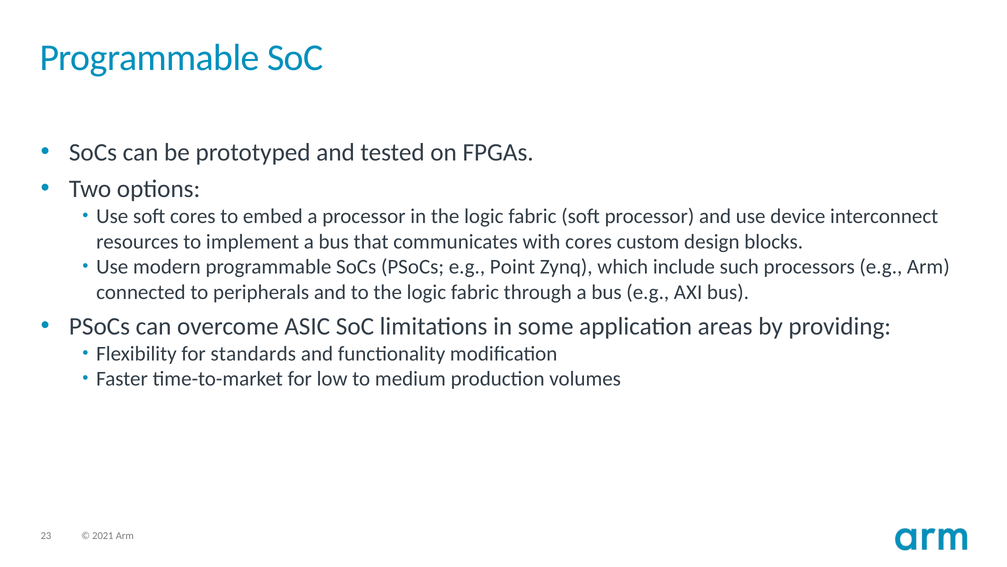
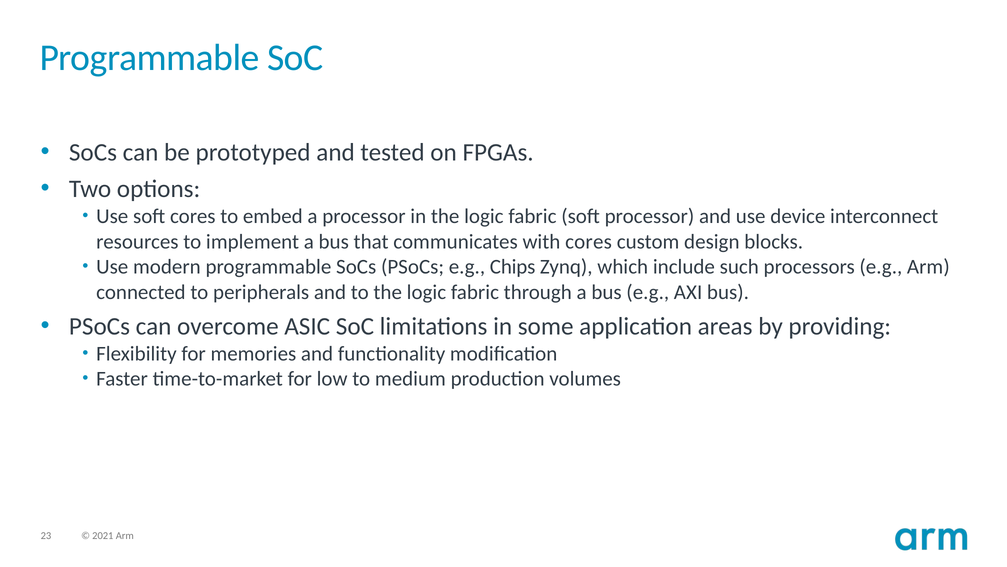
Point: Point -> Chips (513, 267)
standards: standards -> memories (253, 353)
